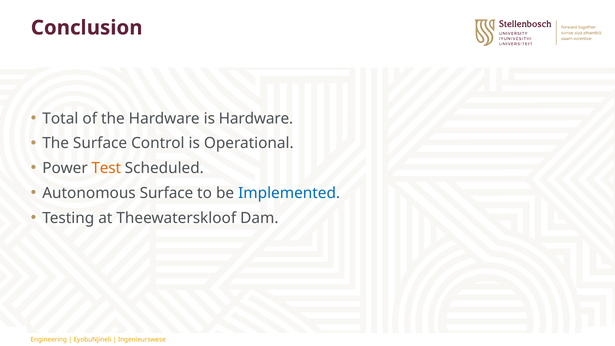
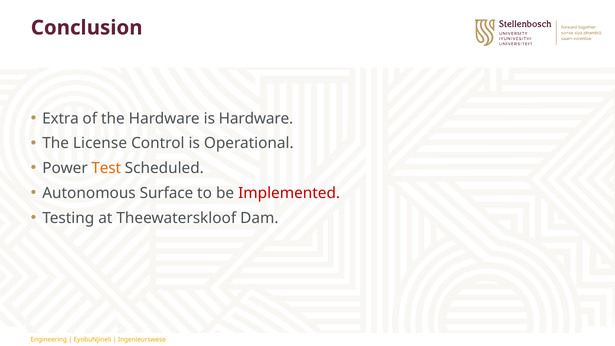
Total: Total -> Extra (60, 118)
The Surface: Surface -> License (100, 143)
Implemented colour: blue -> red (289, 193)
